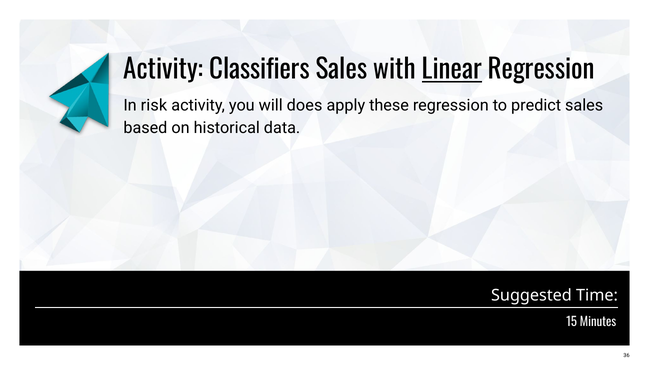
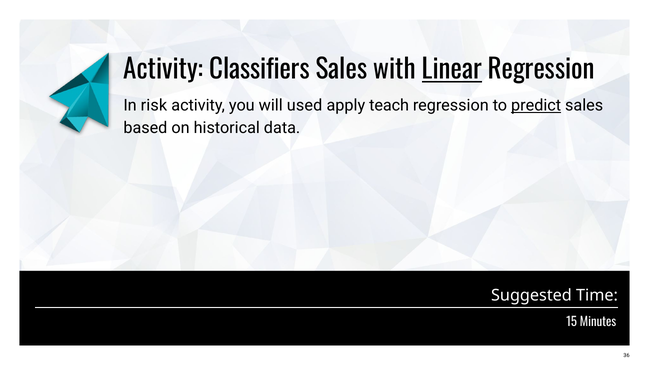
does: does -> used (305, 105)
these: these -> teach (389, 105)
predict underline: none -> present (536, 105)
